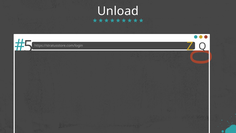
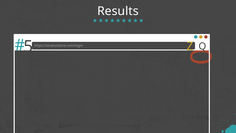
Unload: Unload -> Results (118, 11)
